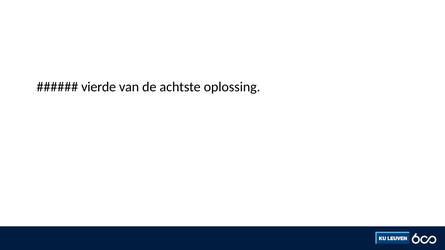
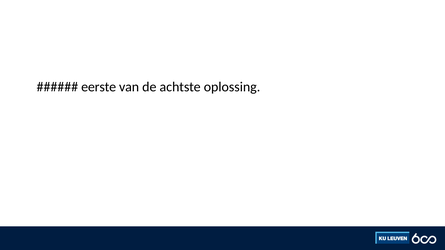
vierde: vierde -> eerste (99, 87)
